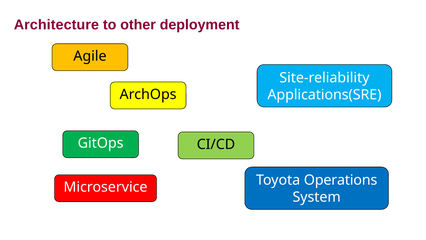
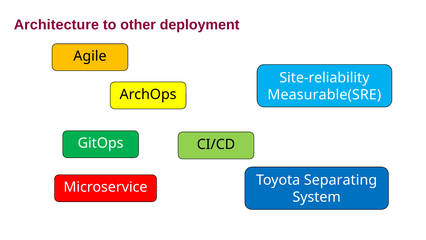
Applications(SRE: Applications(SRE -> Measurable(SRE (324, 95)
Operations: Operations -> Separating (341, 180)
